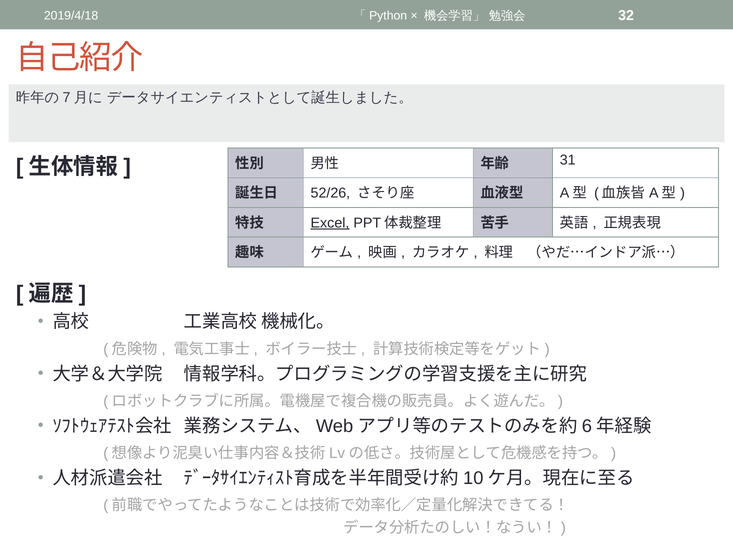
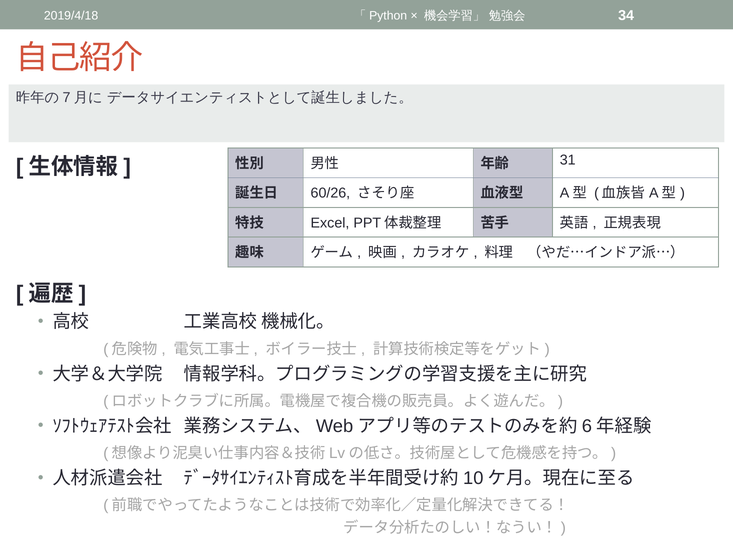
32: 32 -> 34 (626, 16)
52/26: 52/26 -> 60/26 (330, 193)
Excel underline: present -> none (330, 223)
